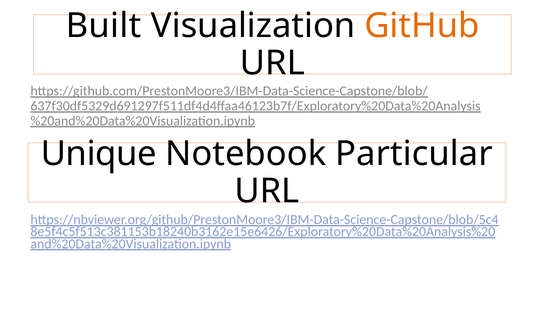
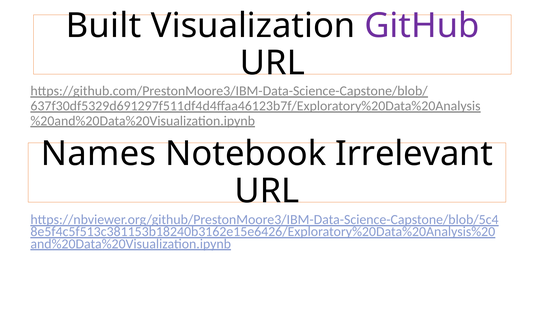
GitHub colour: orange -> purple (422, 26)
Unique: Unique -> Names (98, 154)
Particular: Particular -> Irrelevant (414, 154)
